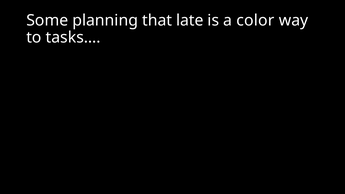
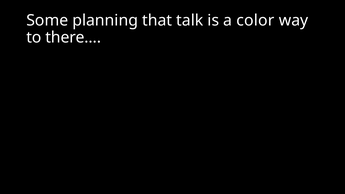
late: late -> talk (190, 20)
tasks…: tasks… -> there… (73, 38)
